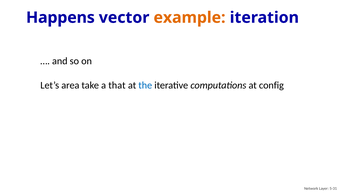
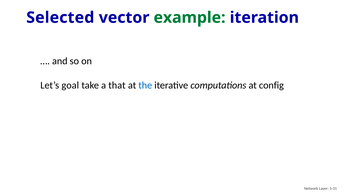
Happens: Happens -> Selected (60, 18)
example colour: orange -> green (190, 18)
area: area -> goal (70, 85)
